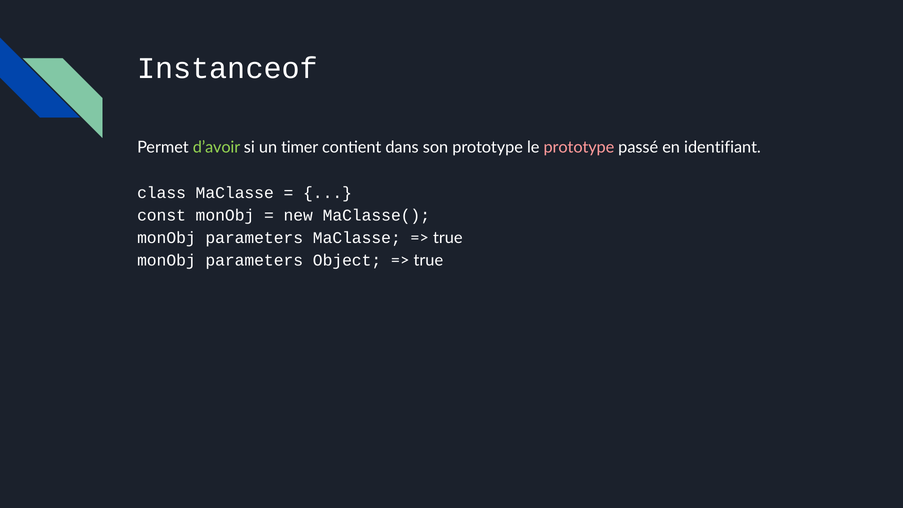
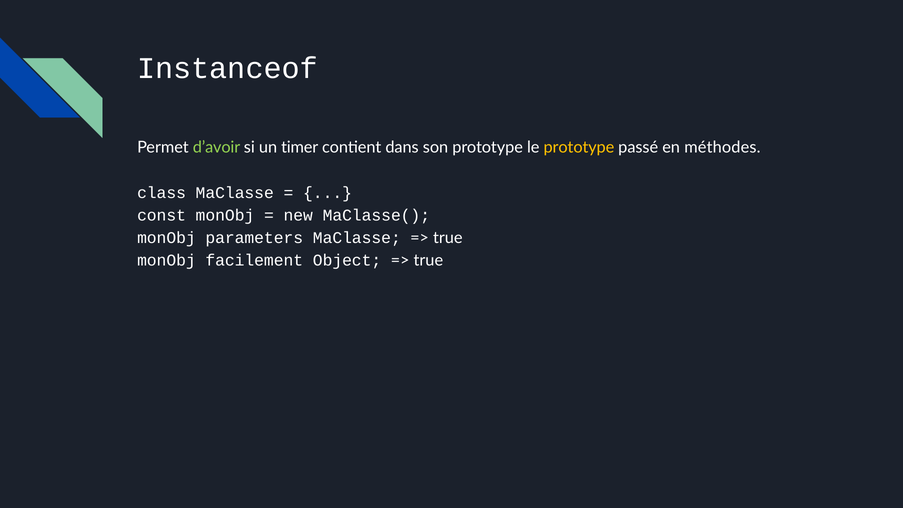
prototype colour: pink -> yellow (579, 148)
identifiant: identifiant -> méthodes (722, 148)
parameters: parameters -> facilement (254, 260)
